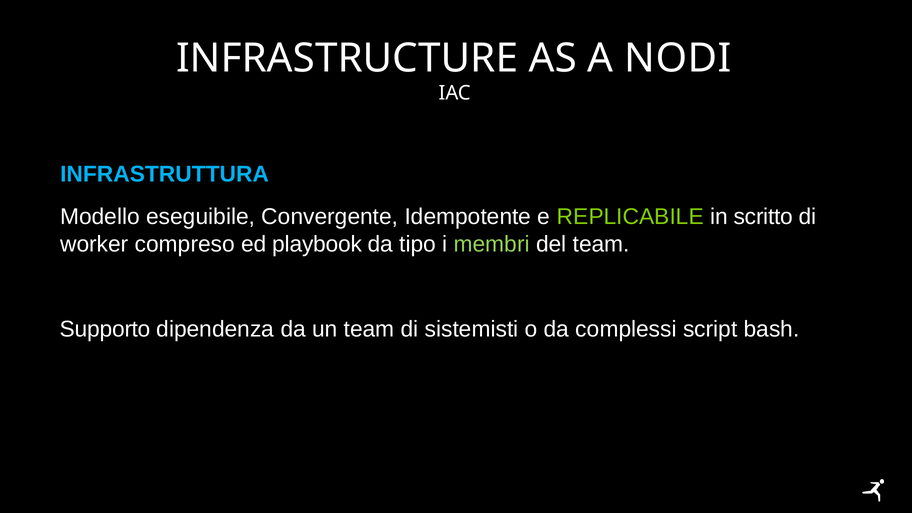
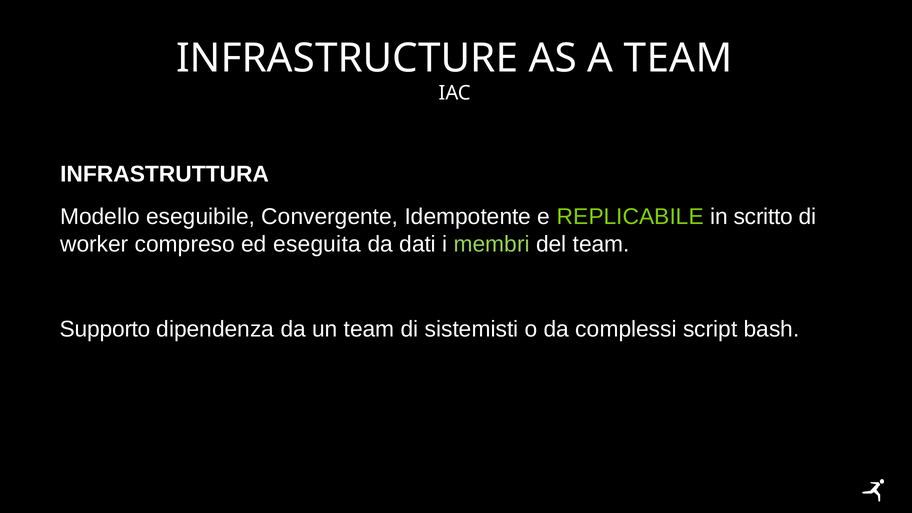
A NODI: NODI -> TEAM (678, 58)
INFRASTRUTTURA colour: light blue -> white (165, 174)
playbook: playbook -> eseguita (317, 244)
tipo: tipo -> dati (418, 244)
